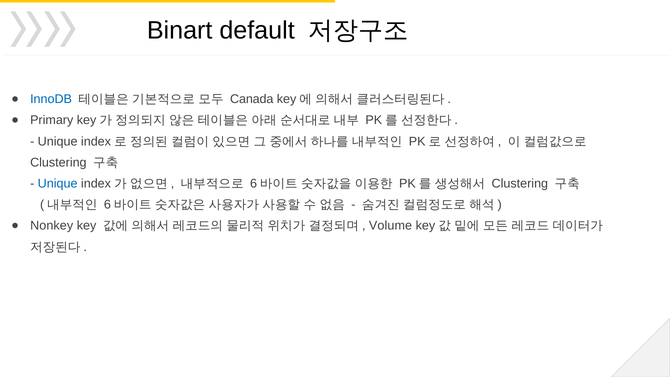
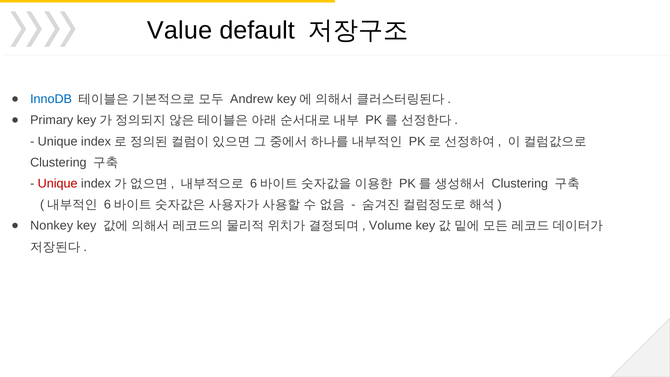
Binart: Binart -> Value (180, 31)
Canada: Canada -> Andrew (252, 99)
Unique colour: blue -> red (58, 184)
